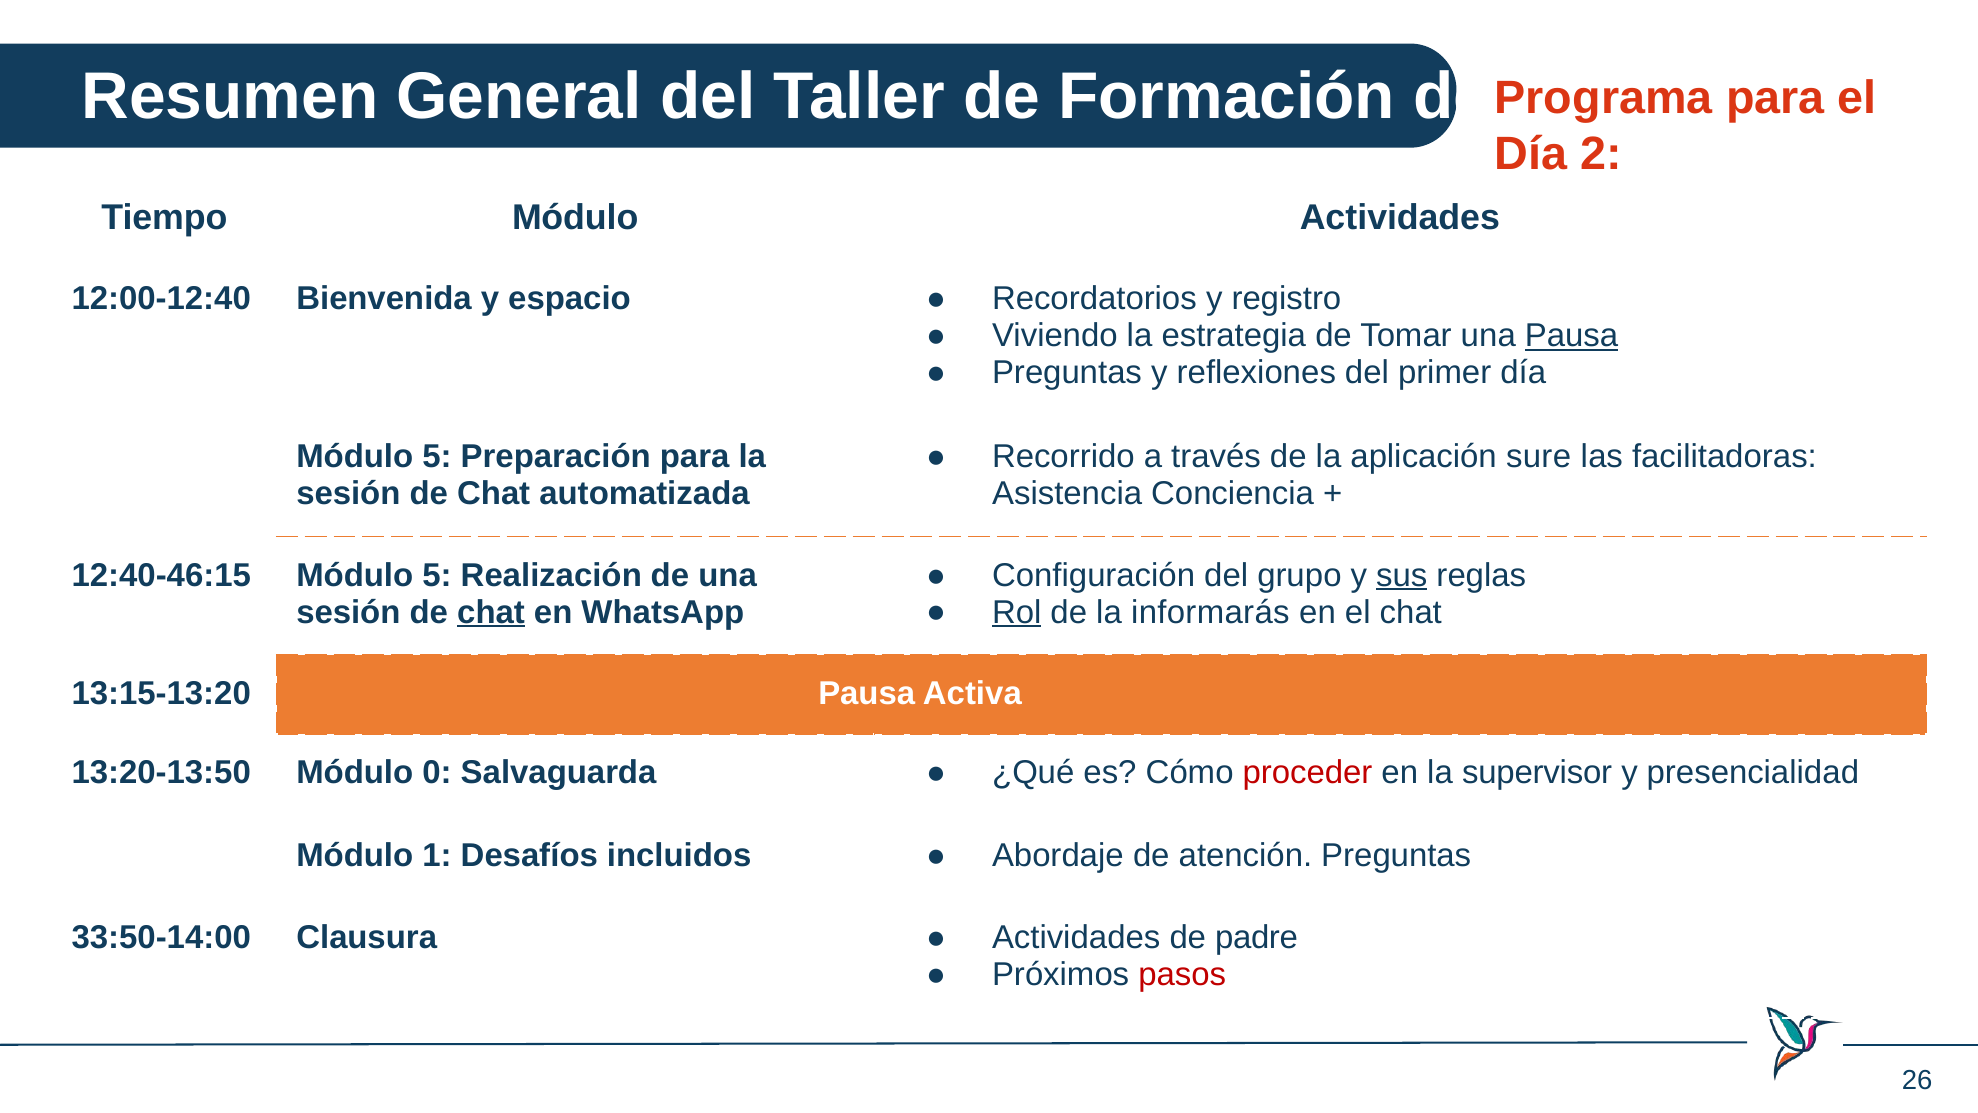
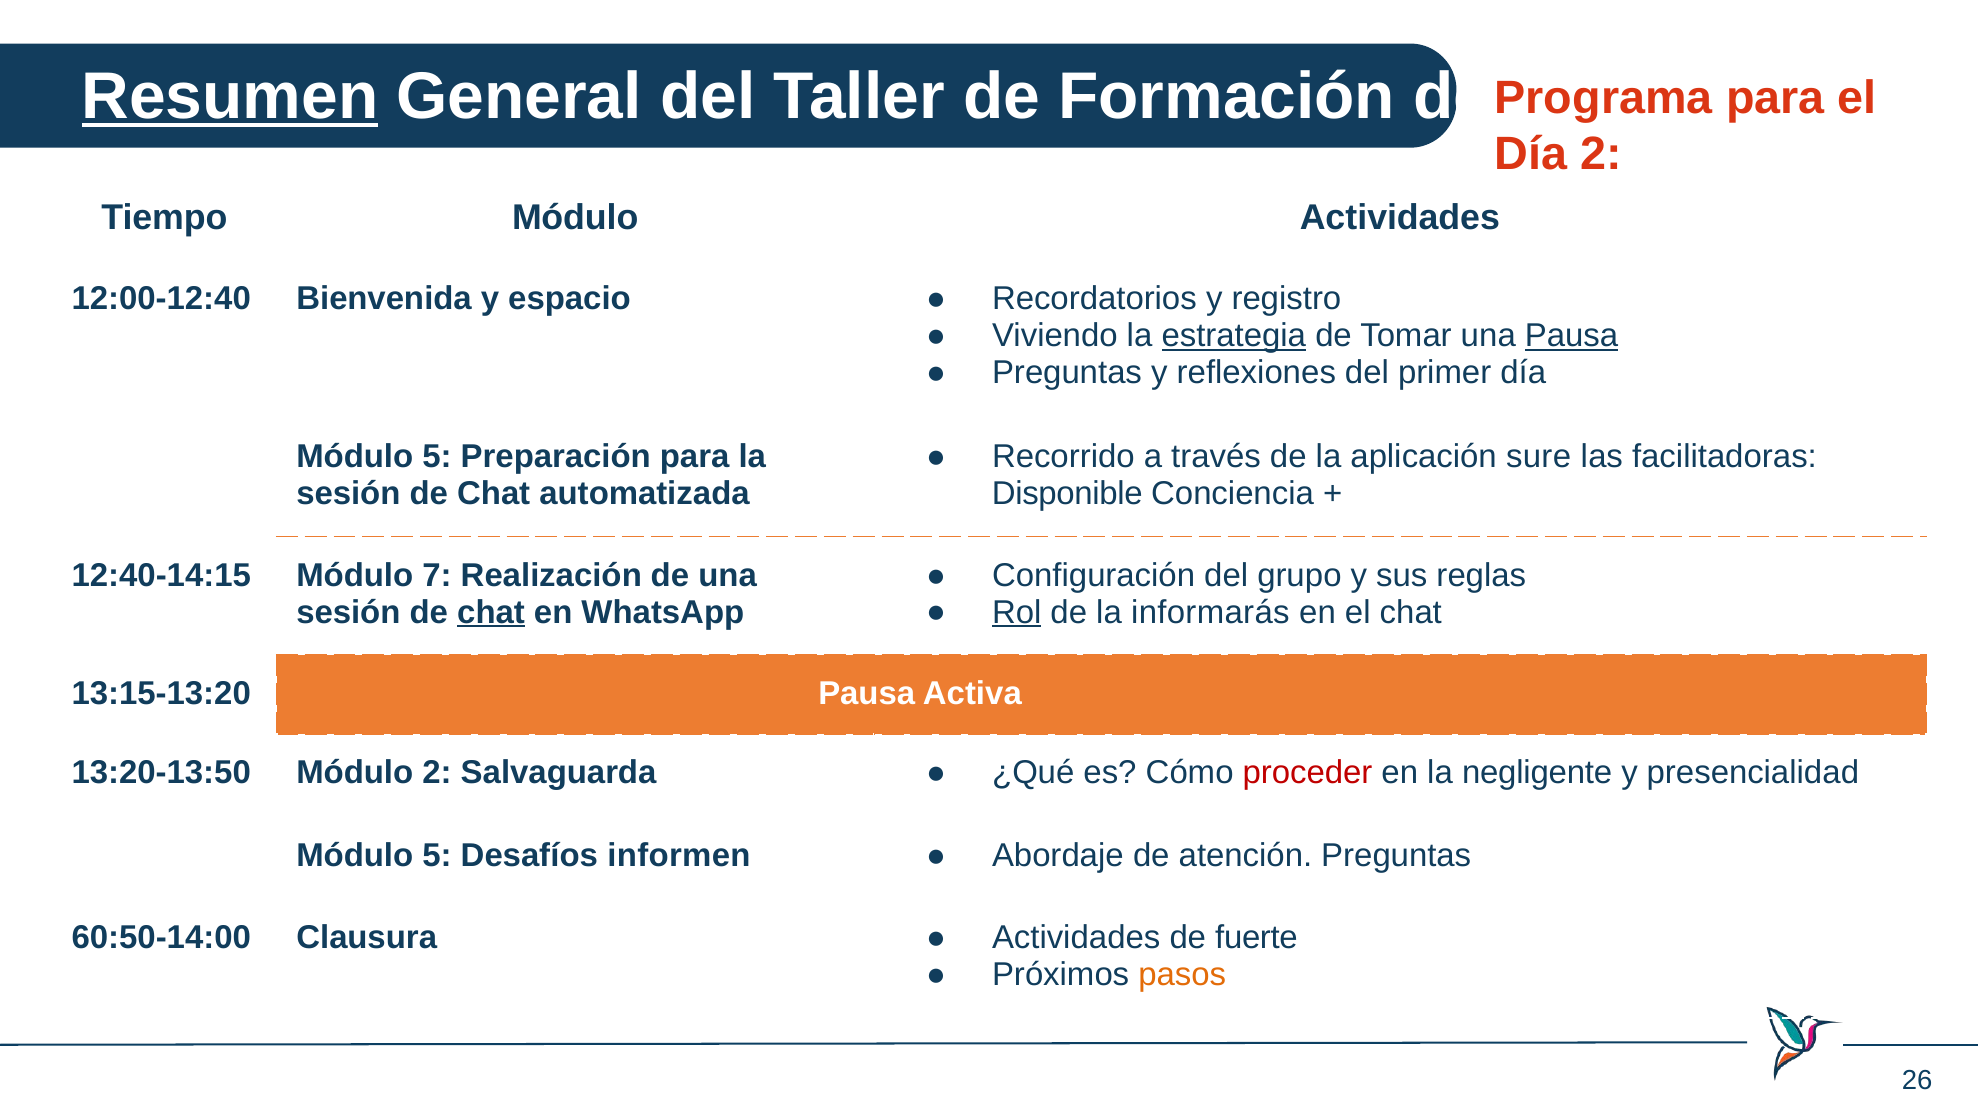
Resumen underline: none -> present (230, 97)
estrategia underline: none -> present (1234, 335)
Asistencia: Asistencia -> Disponible (1067, 493)
12:40-46:15: 12:40-46:15 -> 12:40-14:15 (161, 575)
5: 5 -> 7 (437, 575)
sus underline: present -> none (1402, 575)
Módulo 0: 0 -> 2 (437, 773)
supervisor: supervisor -> negligente (1537, 773)
1: 1 -> 5 (437, 855)
incluidos: incluidos -> informen (679, 855)
33:50-14:00: 33:50-14:00 -> 60:50-14:00 (161, 938)
padre: padre -> fuerte (1256, 938)
pasos colour: red -> orange (1182, 974)
